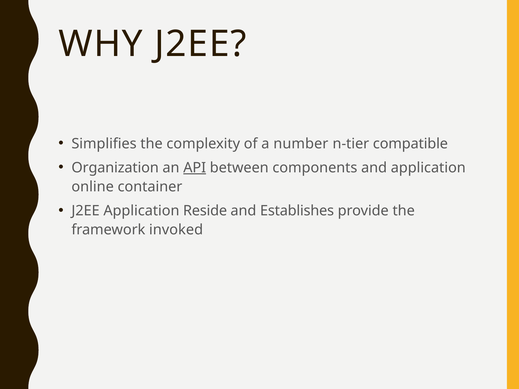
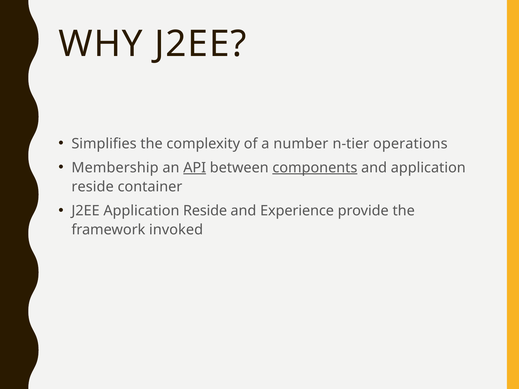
compatible: compatible -> operations (410, 144)
Organization: Organization -> Membership (115, 168)
components underline: none -> present (315, 168)
online: online -> reside (93, 187)
Establishes: Establishes -> Experience (297, 211)
